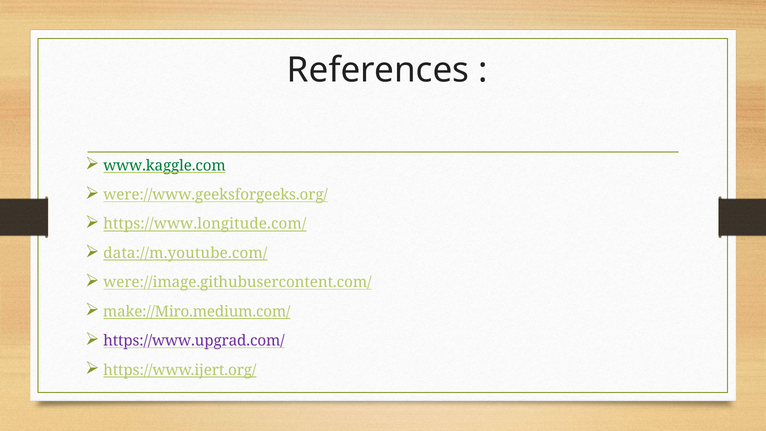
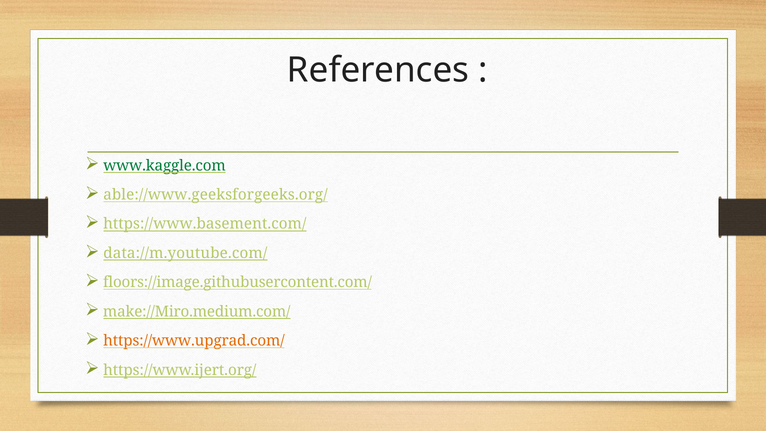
were://www.geeksforgeeks.org/: were://www.geeksforgeeks.org/ -> able://www.geeksforgeeks.org/ (215, 195)
https://www.longitude.com/: https://www.longitude.com/ -> https://www.basement.com/ (205, 224)
were://image.githubusercontent.com/: were://image.githubusercontent.com/ -> floors://image.githubusercontent.com/ (237, 282)
https://www.upgrad.com/ colour: purple -> orange (194, 341)
